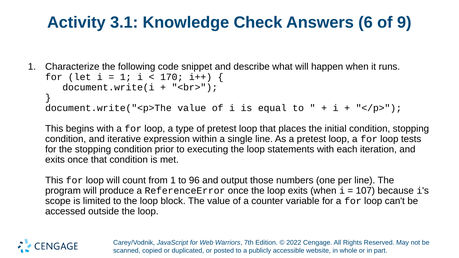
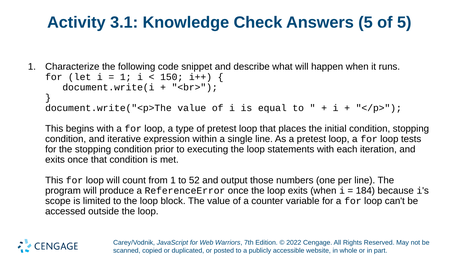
Answers 6: 6 -> 5 (366, 22)
of 9: 9 -> 5 (404, 22)
170: 170 -> 150 (172, 77)
96: 96 -> 52 (194, 180)
107: 107 -> 184 (365, 191)
